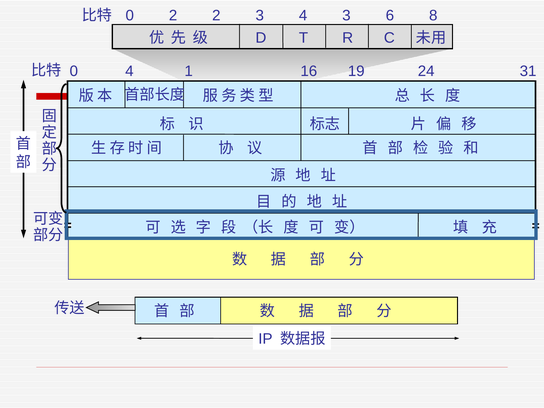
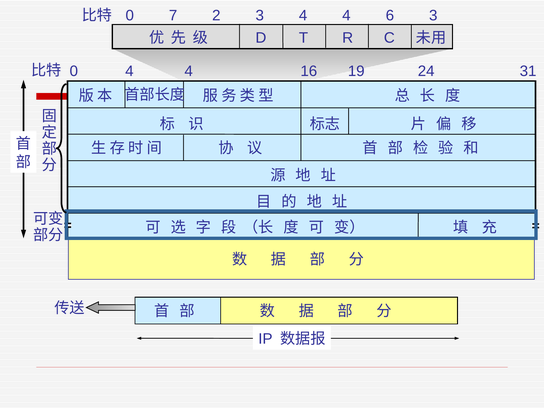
0 2: 2 -> 7 (173, 15)
3 4 3: 3 -> 4 (346, 15)
6 8: 8 -> 3 (433, 15)
0 4 1: 1 -> 4 (189, 71)
